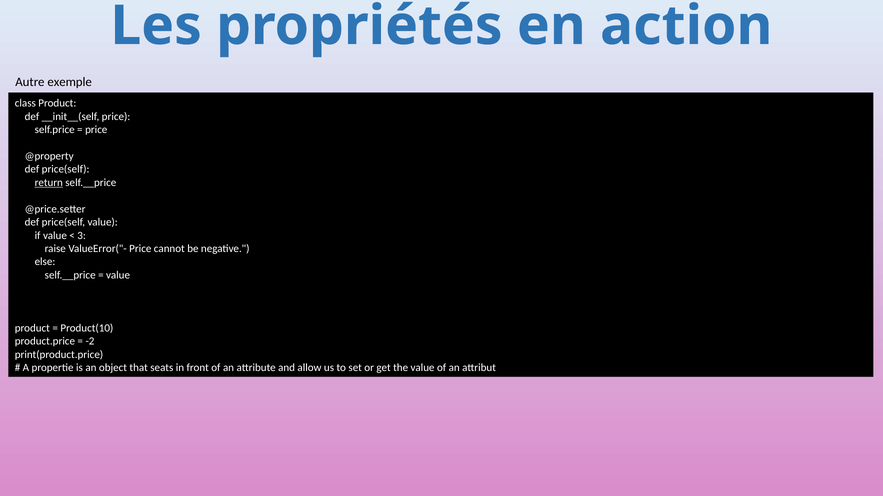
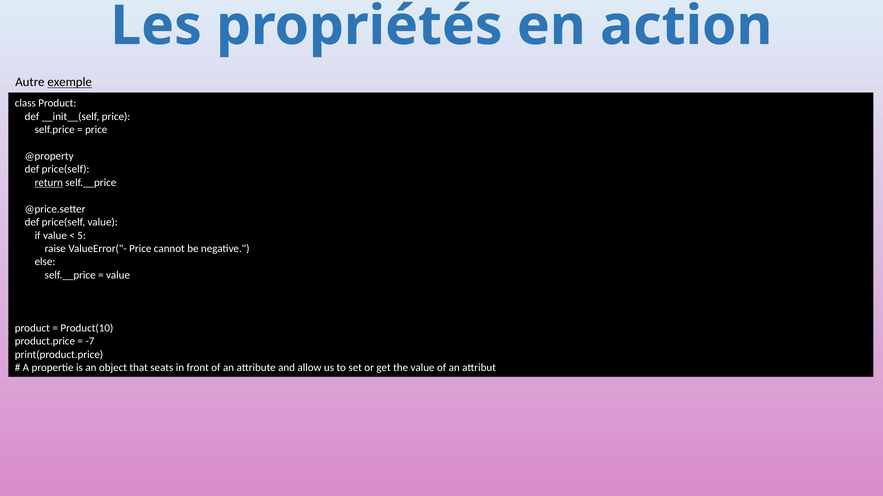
exemple underline: none -> present (70, 82)
3: 3 -> 5 (82, 236)
-2: -2 -> -7 (90, 342)
